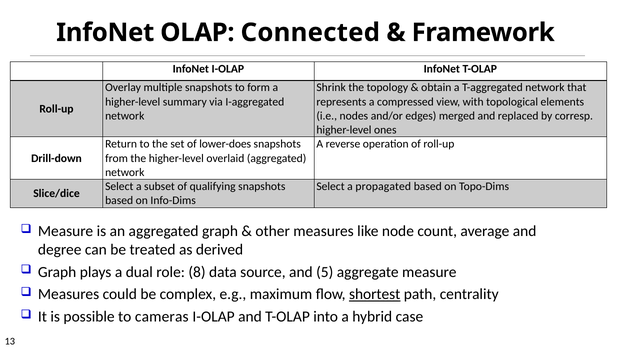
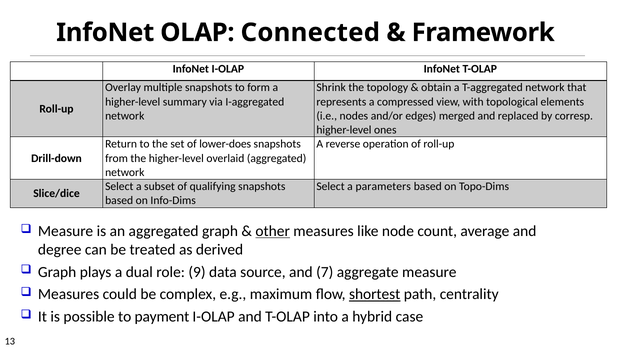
propagated: propagated -> parameters (383, 187)
other underline: none -> present (273, 231)
8: 8 -> 9 (197, 272)
5: 5 -> 7 (325, 272)
cameras: cameras -> payment (162, 317)
